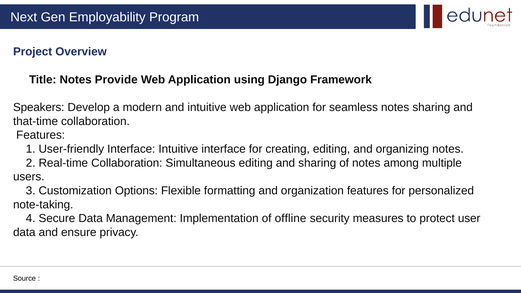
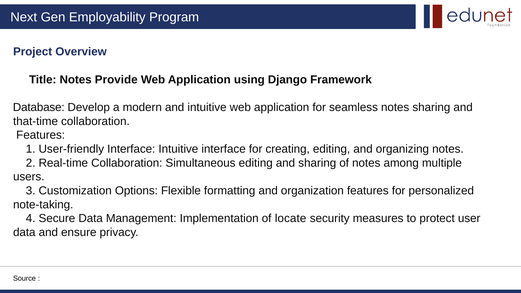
Speakers: Speakers -> Database (39, 107)
offline: offline -> locate (291, 218)
